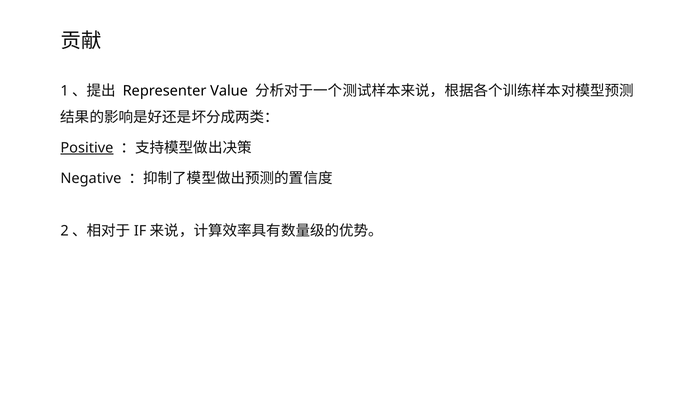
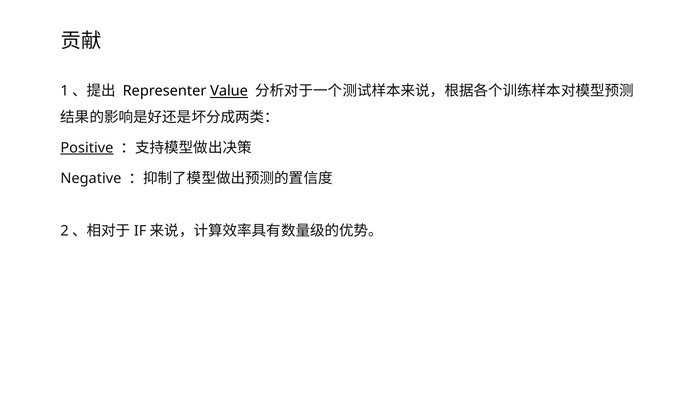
Value underline: none -> present (229, 91)
